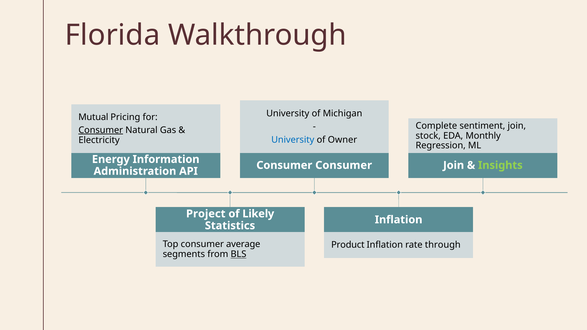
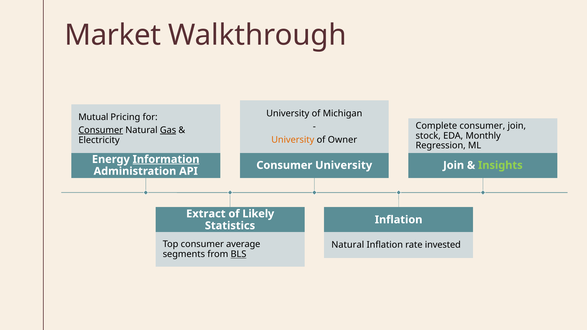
Florida: Florida -> Market (113, 35)
Complete sentiment: sentiment -> consumer (482, 126)
Gas underline: none -> present (168, 130)
University colour: blue -> orange (293, 140)
Information underline: none -> present (166, 159)
Consumer Consumer: Consumer -> University (344, 165)
Project: Project -> Extract (206, 214)
Product: Product -> Natural (348, 245)
through: through -> invested (443, 245)
